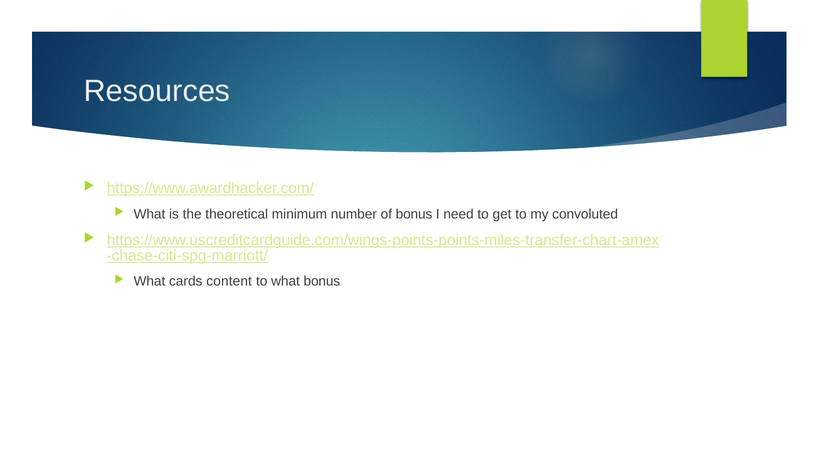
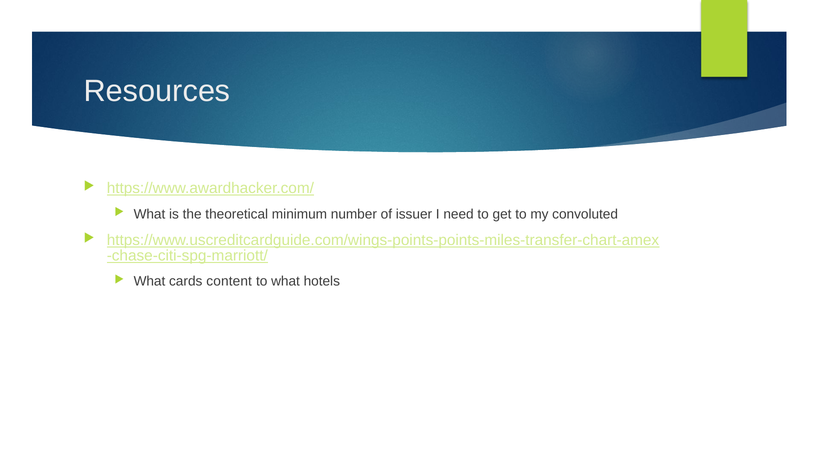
of bonus: bonus -> issuer (414, 214)
what bonus: bonus -> hotels (322, 281)
